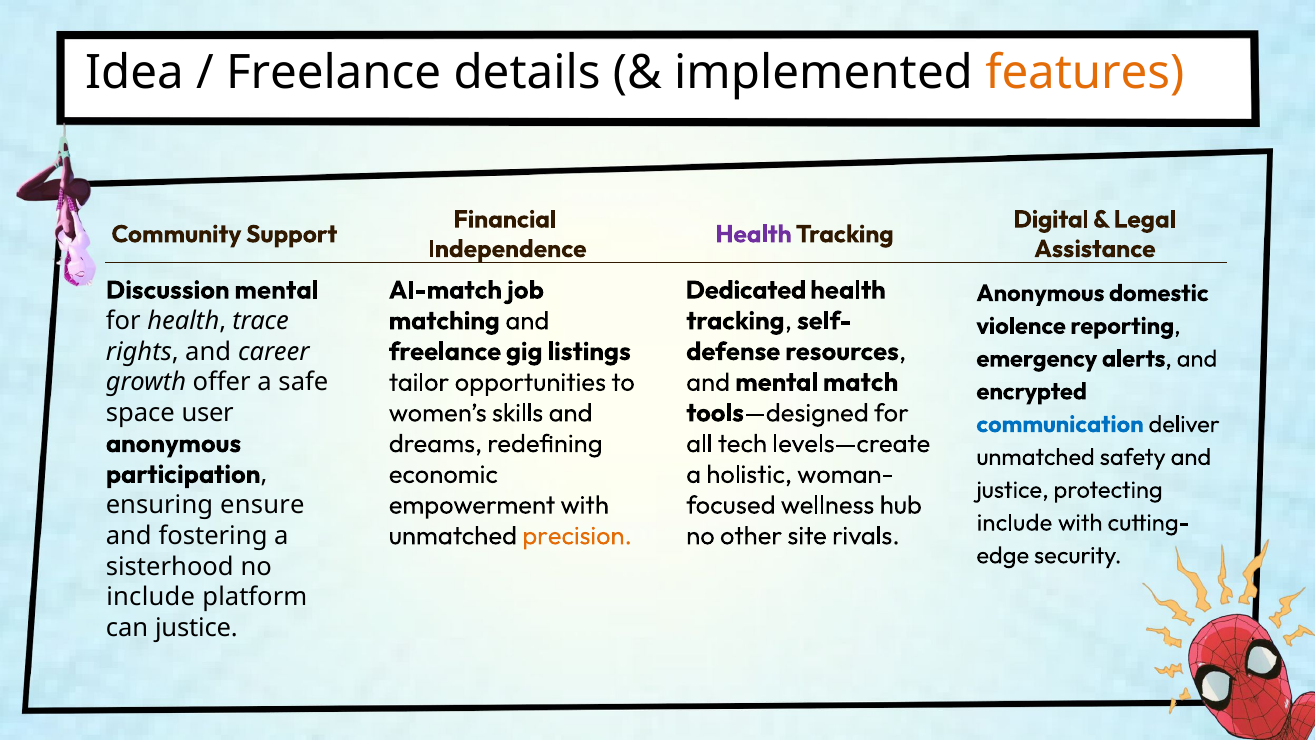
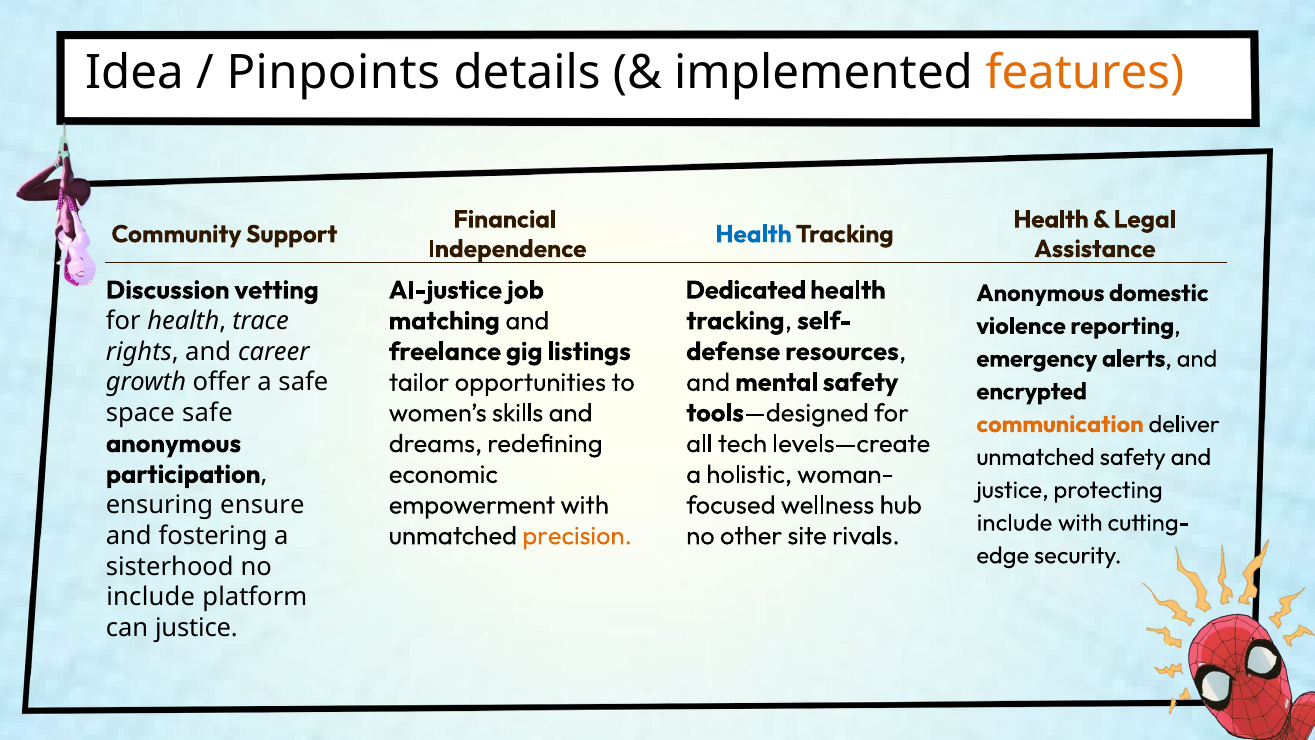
Freelance: Freelance -> Pinpoints (333, 72)
Digital: Digital -> Health (1051, 219)
Health colour: purple -> blue (754, 234)
Discussion mental: mental -> vetting (277, 290)
AI-match: AI-match -> AI-justice (445, 290)
mental match: match -> safety (861, 382)
space user: user -> safe (207, 413)
communication colour: blue -> orange (1060, 424)
